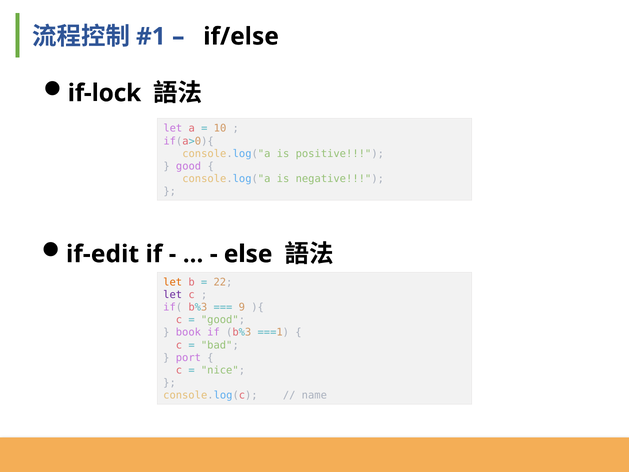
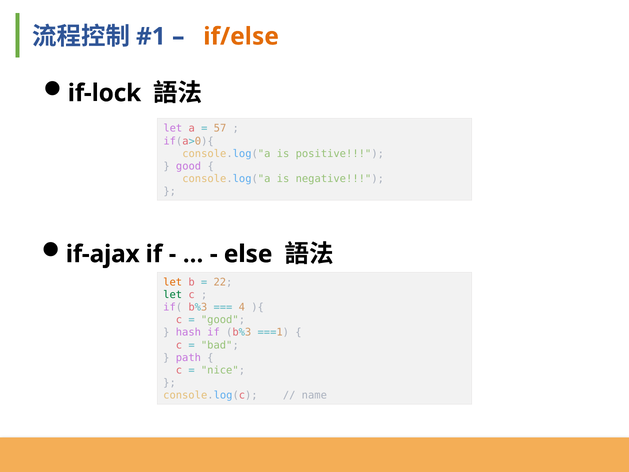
if/else colour: black -> orange (241, 36)
10: 10 -> 57 (220, 128)
if-edit: if-edit -> if-ajax (103, 254)
let colour: purple -> green (173, 295)
9: 9 -> 4 (242, 307)
book: book -> hash (188, 332)
port: port -> path (188, 357)
